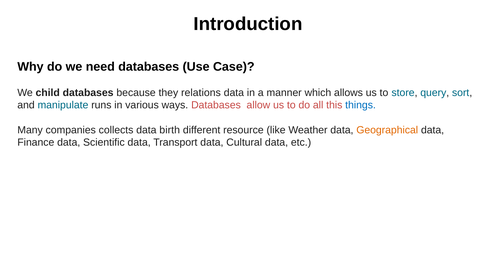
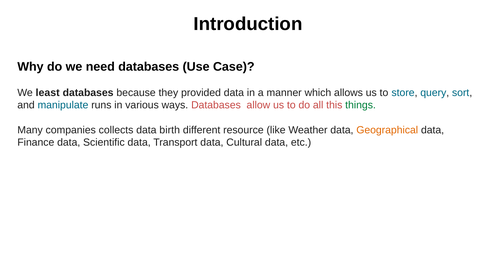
child: child -> least (48, 93)
relations: relations -> provided (201, 93)
things colour: blue -> green (361, 105)
